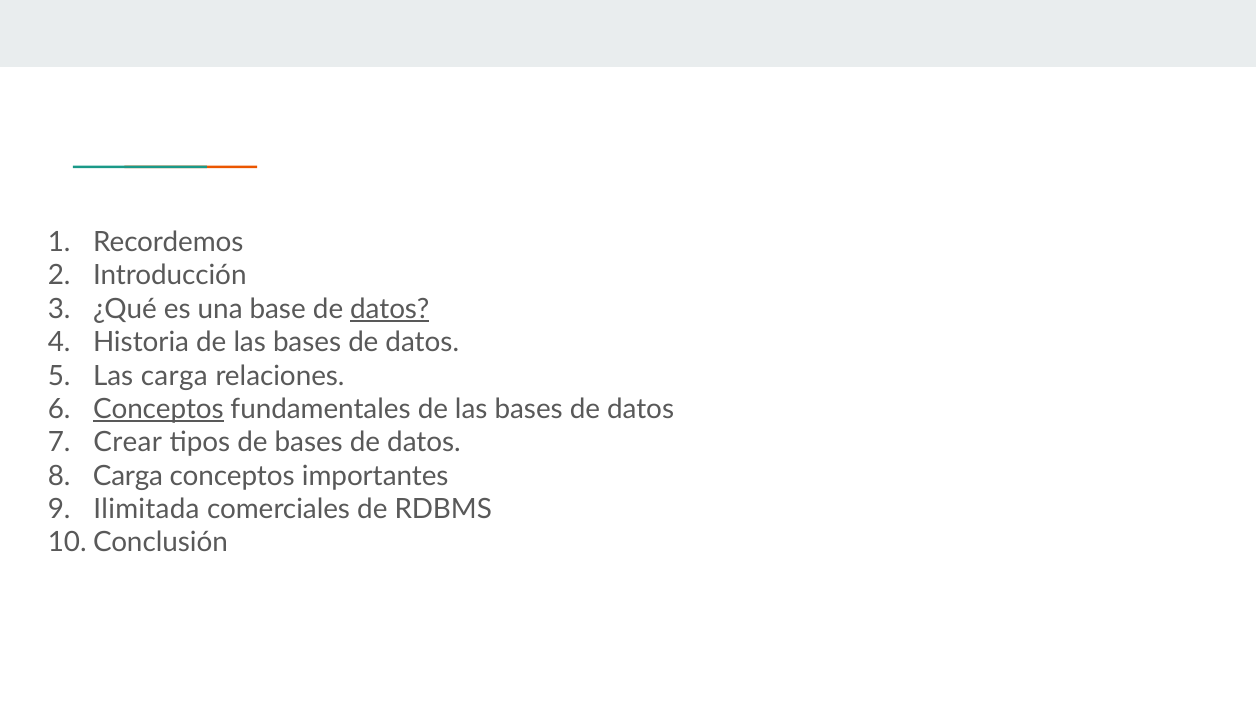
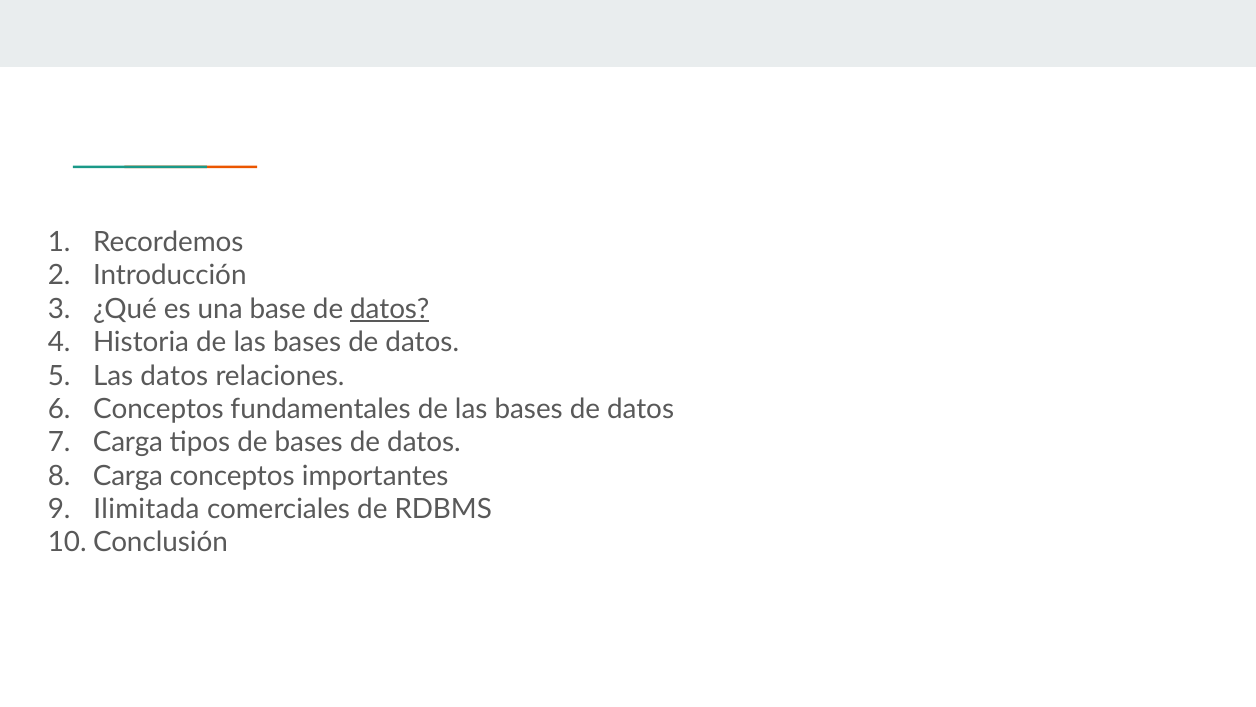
Las carga: carga -> datos (174, 376)
Conceptos underline: present -> none (158, 409)
Crear: Crear -> Carga (128, 442)
